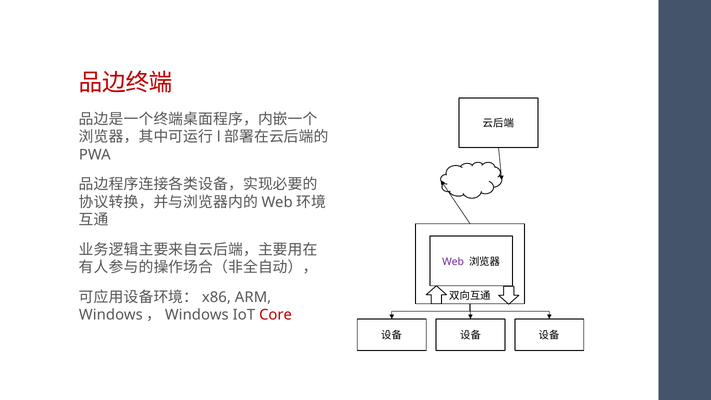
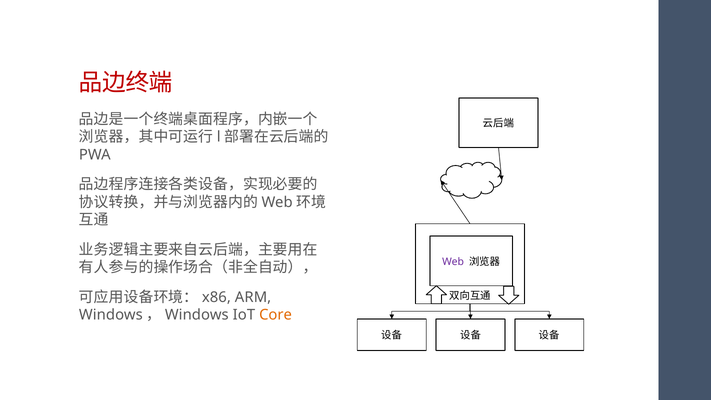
Core colour: red -> orange (276, 315)
